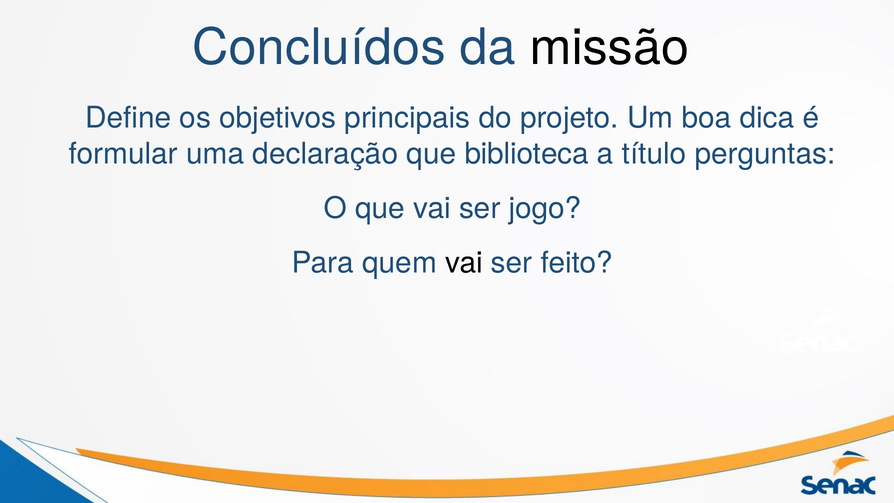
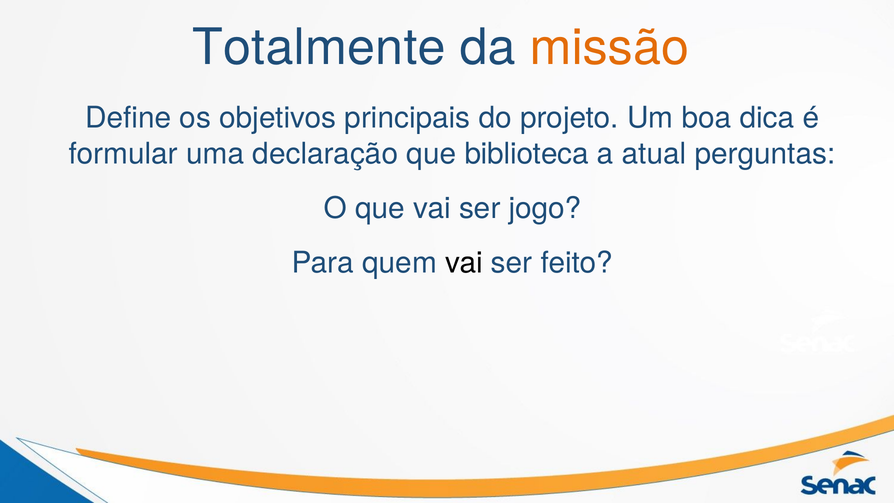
Concluídos: Concluídos -> Totalmente (319, 48)
missão colour: black -> orange (609, 48)
título: título -> atual (654, 154)
